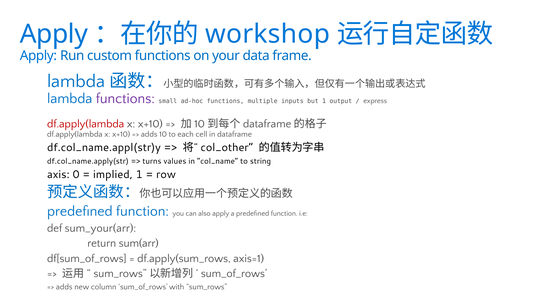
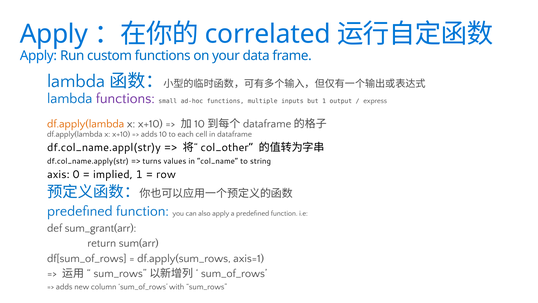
workshop: workshop -> correlated (268, 34)
df.apply(lambda colour: red -> orange (86, 124)
sum_your(arr: sum_your(arr -> sum_grant(arr (101, 228)
